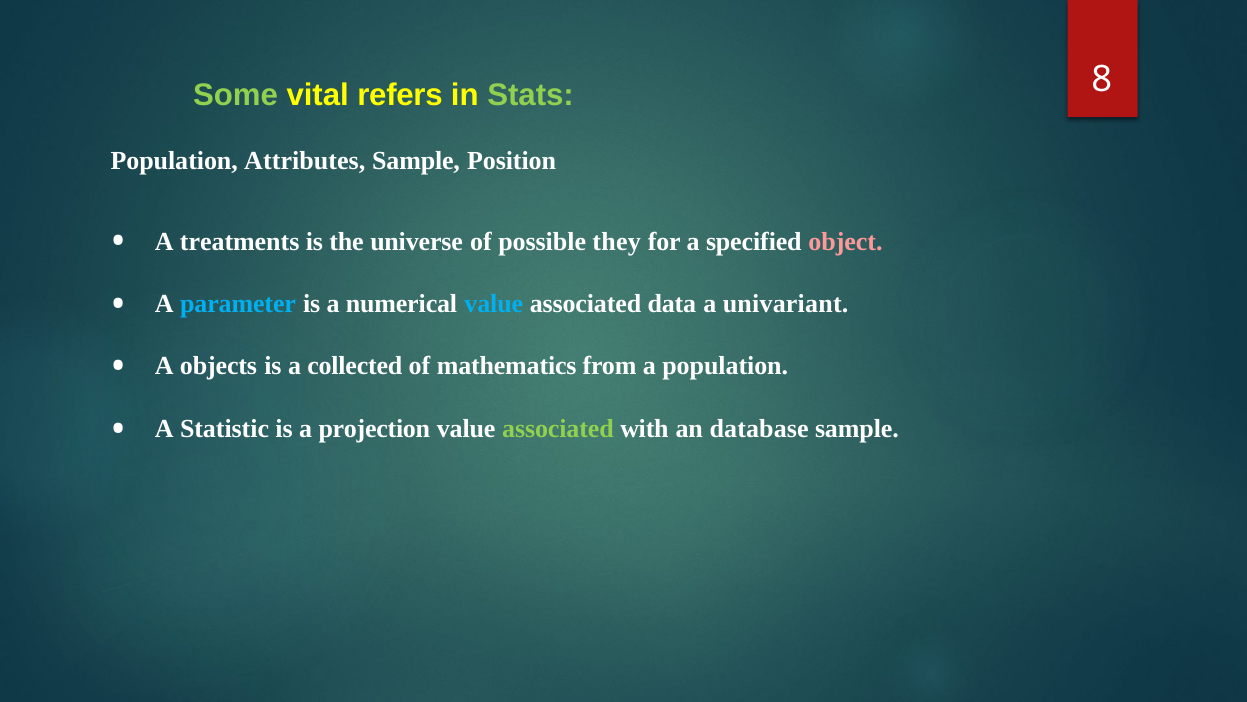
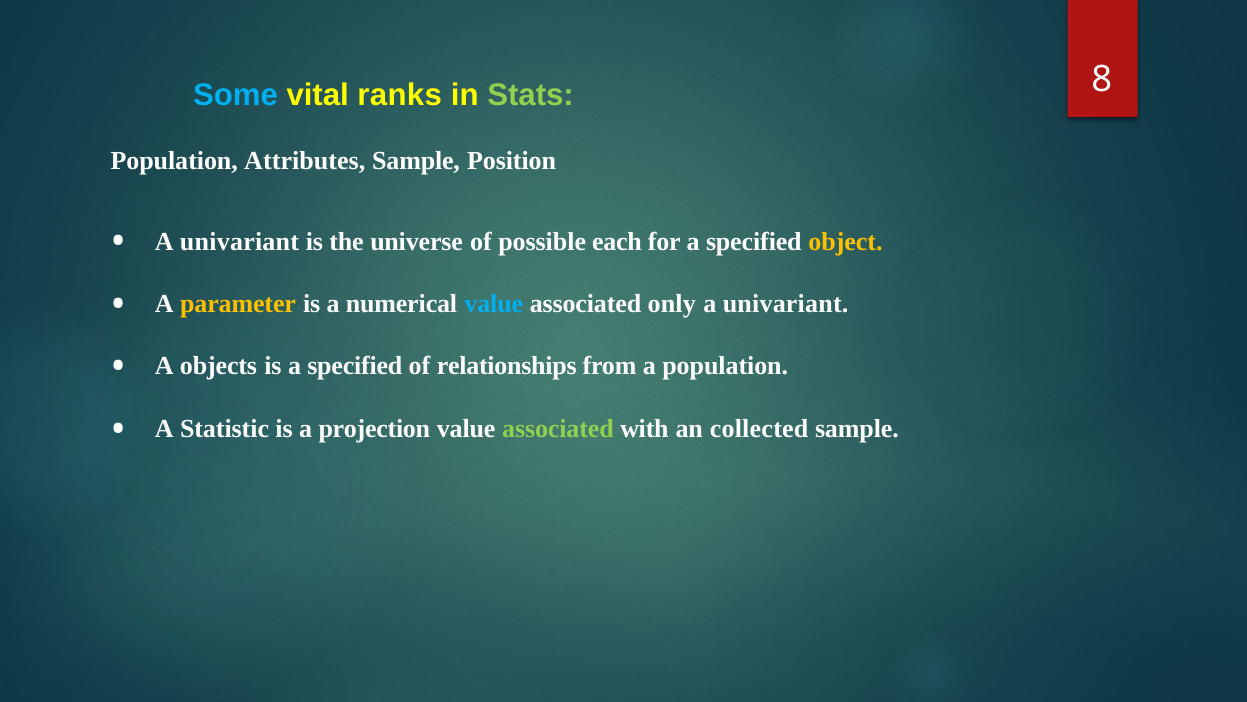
Some colour: light green -> light blue (235, 95)
refers: refers -> ranks (400, 95)
treatments: treatments -> univariant (240, 241)
they: they -> each (617, 241)
object colour: pink -> yellow (845, 241)
parameter colour: light blue -> yellow (238, 304)
data: data -> only (672, 304)
is a collected: collected -> specified (355, 366)
mathematics: mathematics -> relationships (507, 366)
database: database -> collected (759, 428)
